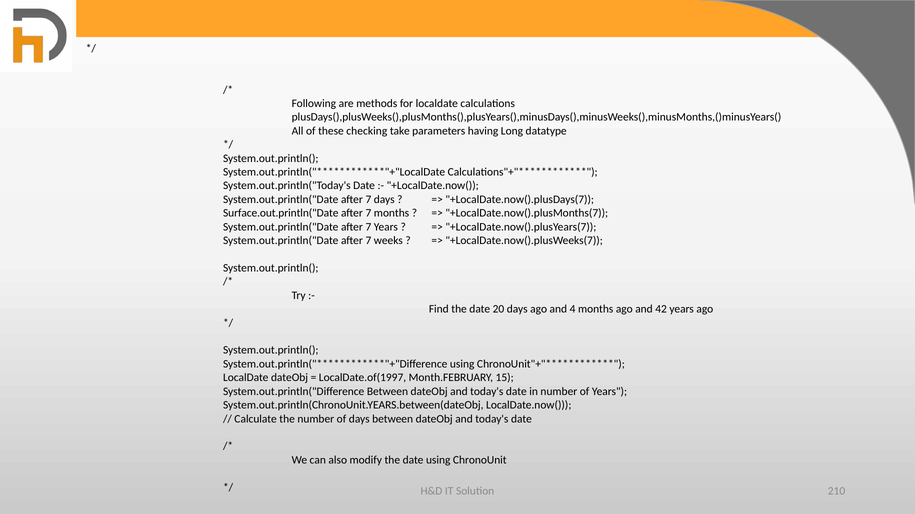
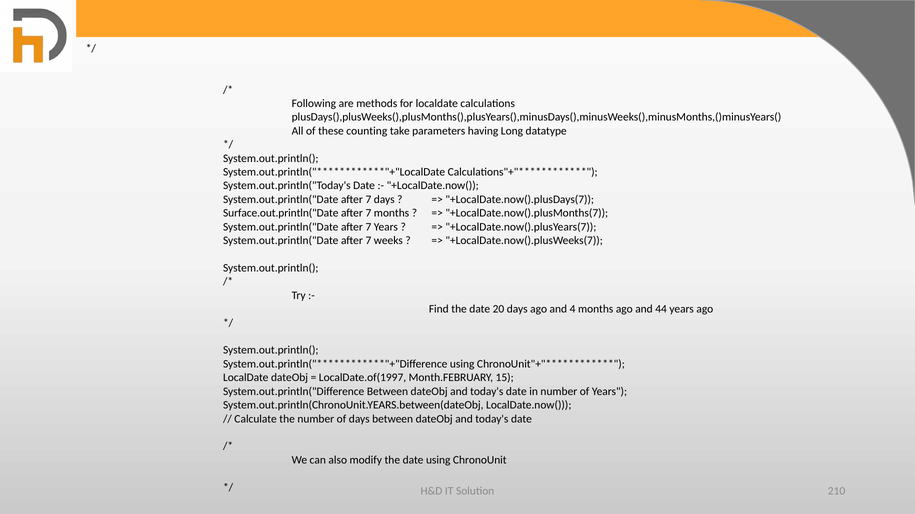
checking: checking -> counting (367, 131)
42: 42 -> 44 (661, 309)
